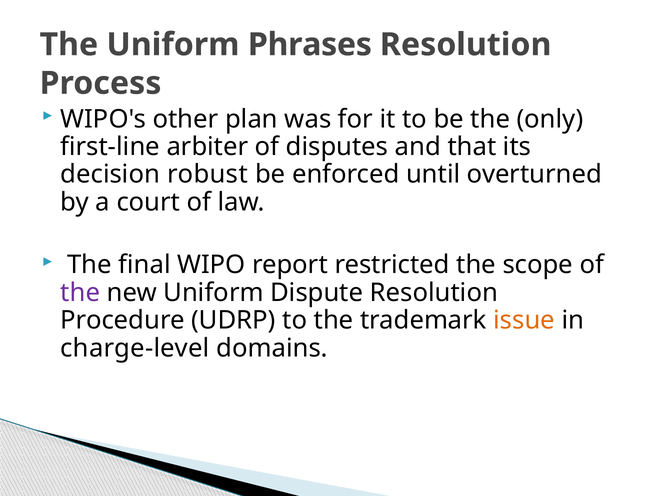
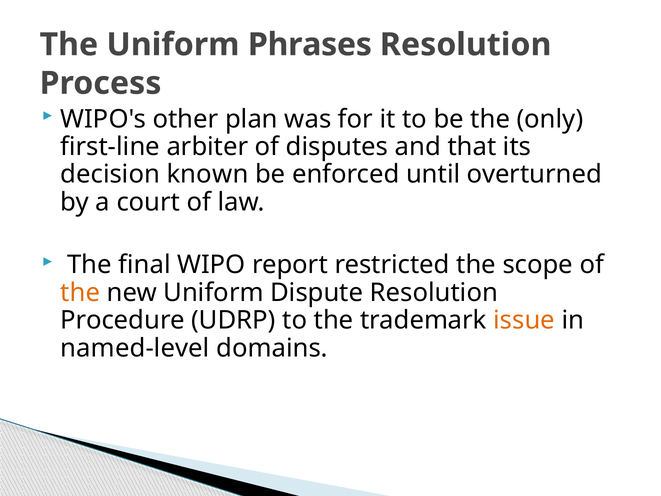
robust: robust -> known (207, 174)
the colour: purple -> orange (80, 293)
charge-level: charge-level -> named-level (135, 348)
